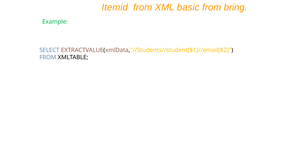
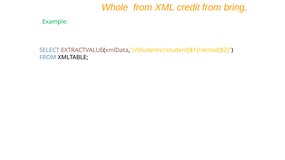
Itemid: Itemid -> Whole (115, 7)
basic: basic -> credit (188, 7)
